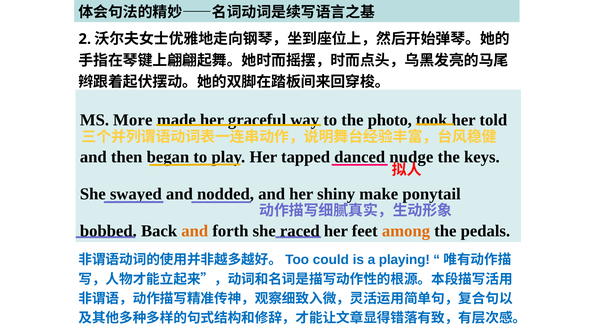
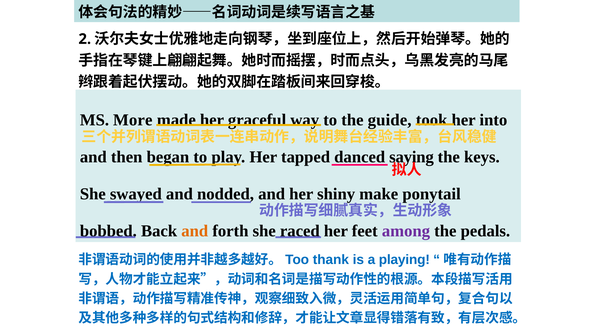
photo: photo -> guide (390, 120)
told: told -> into (493, 120)
nudge: nudge -> saying (411, 157)
among colour: orange -> purple (406, 231)
could: could -> thank (331, 259)
